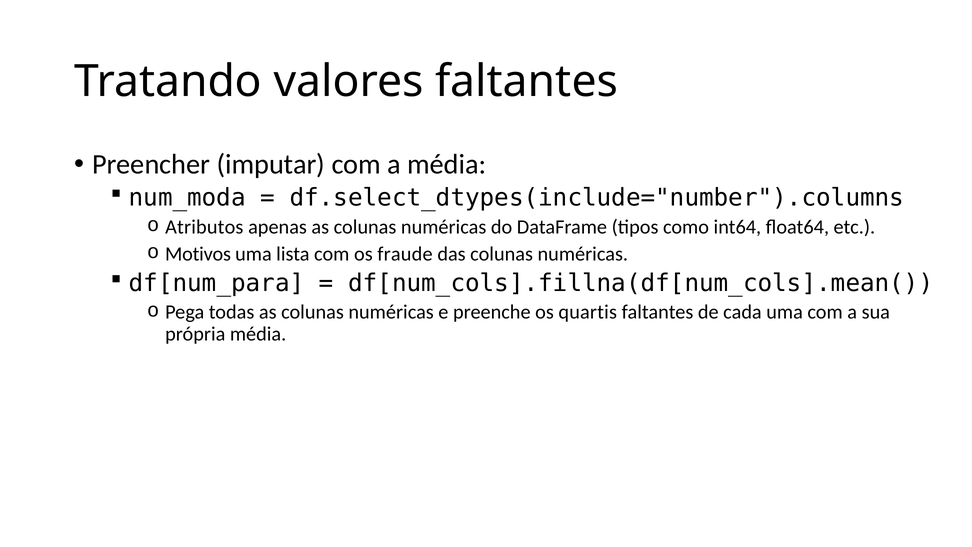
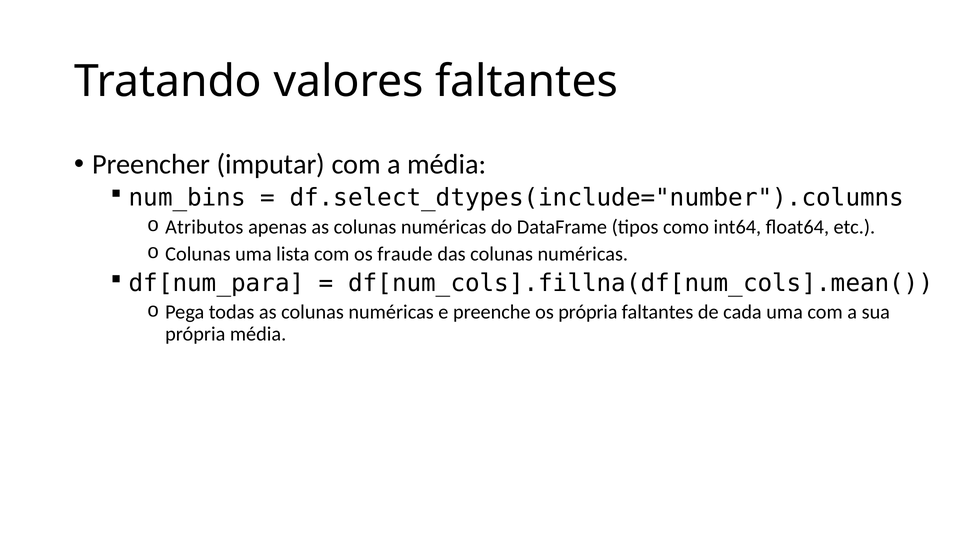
num_moda: num_moda -> num_bins (187, 198)
Motivos: Motivos -> Colunas (198, 254)
os quartis: quartis -> própria (588, 312)
